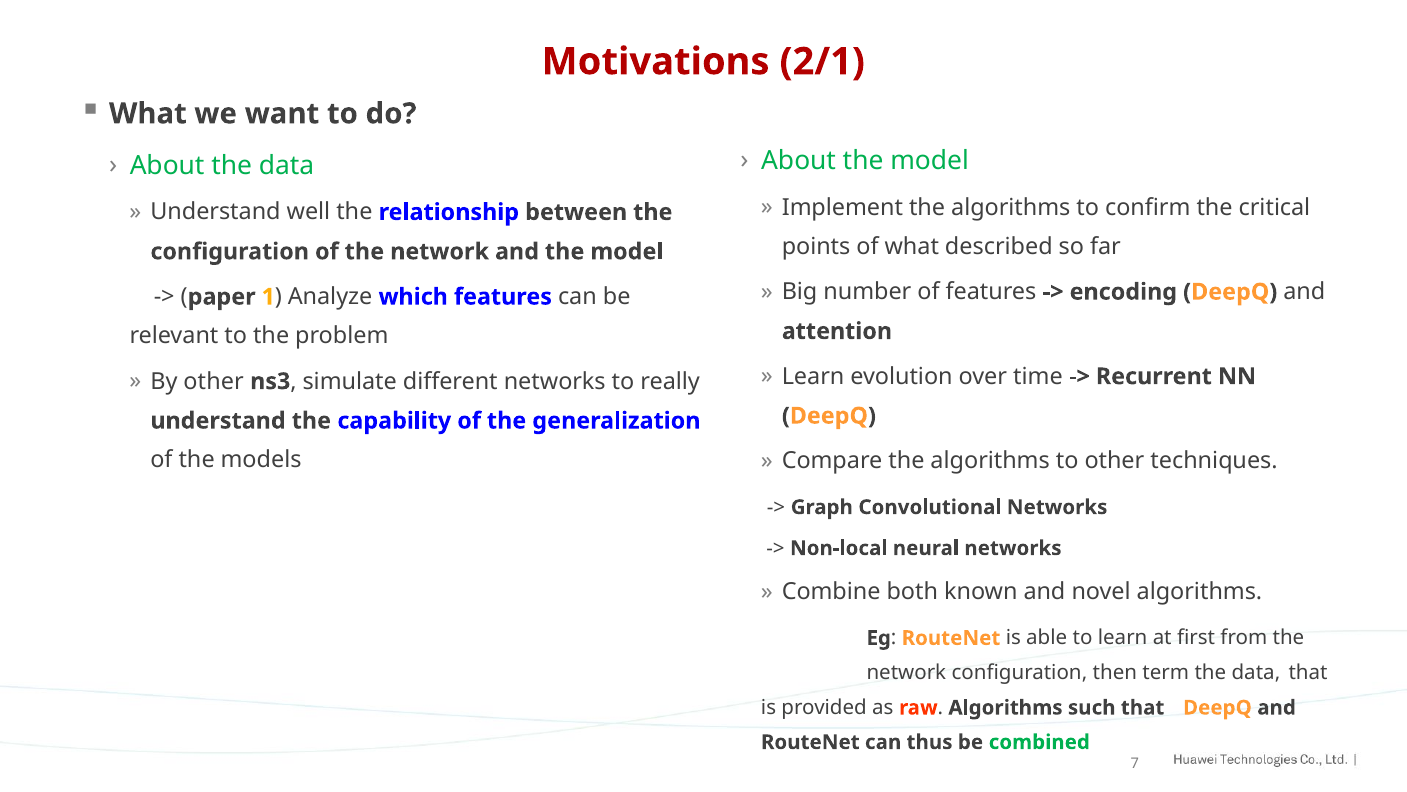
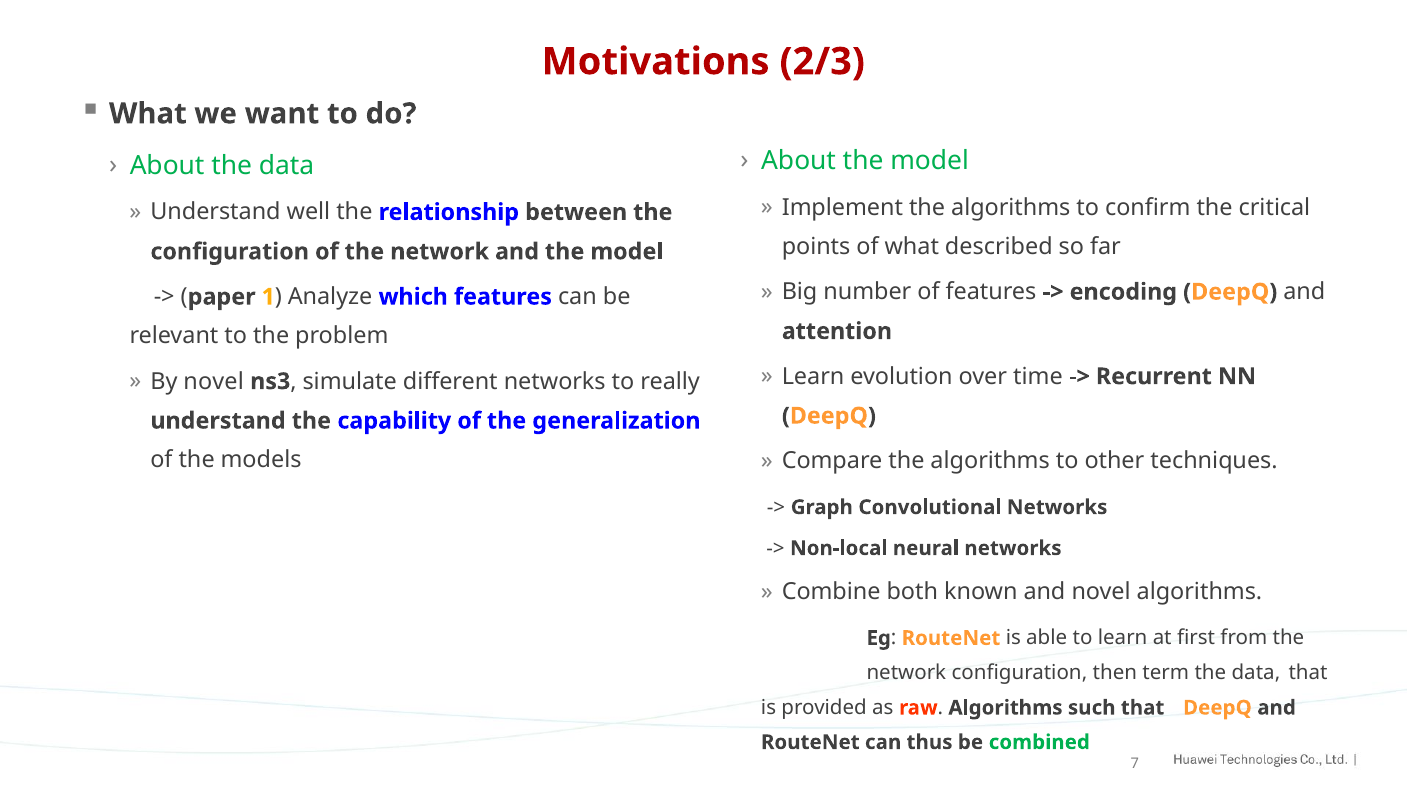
2/1: 2/1 -> 2/3 (822, 62)
By other: other -> novel (214, 381)
